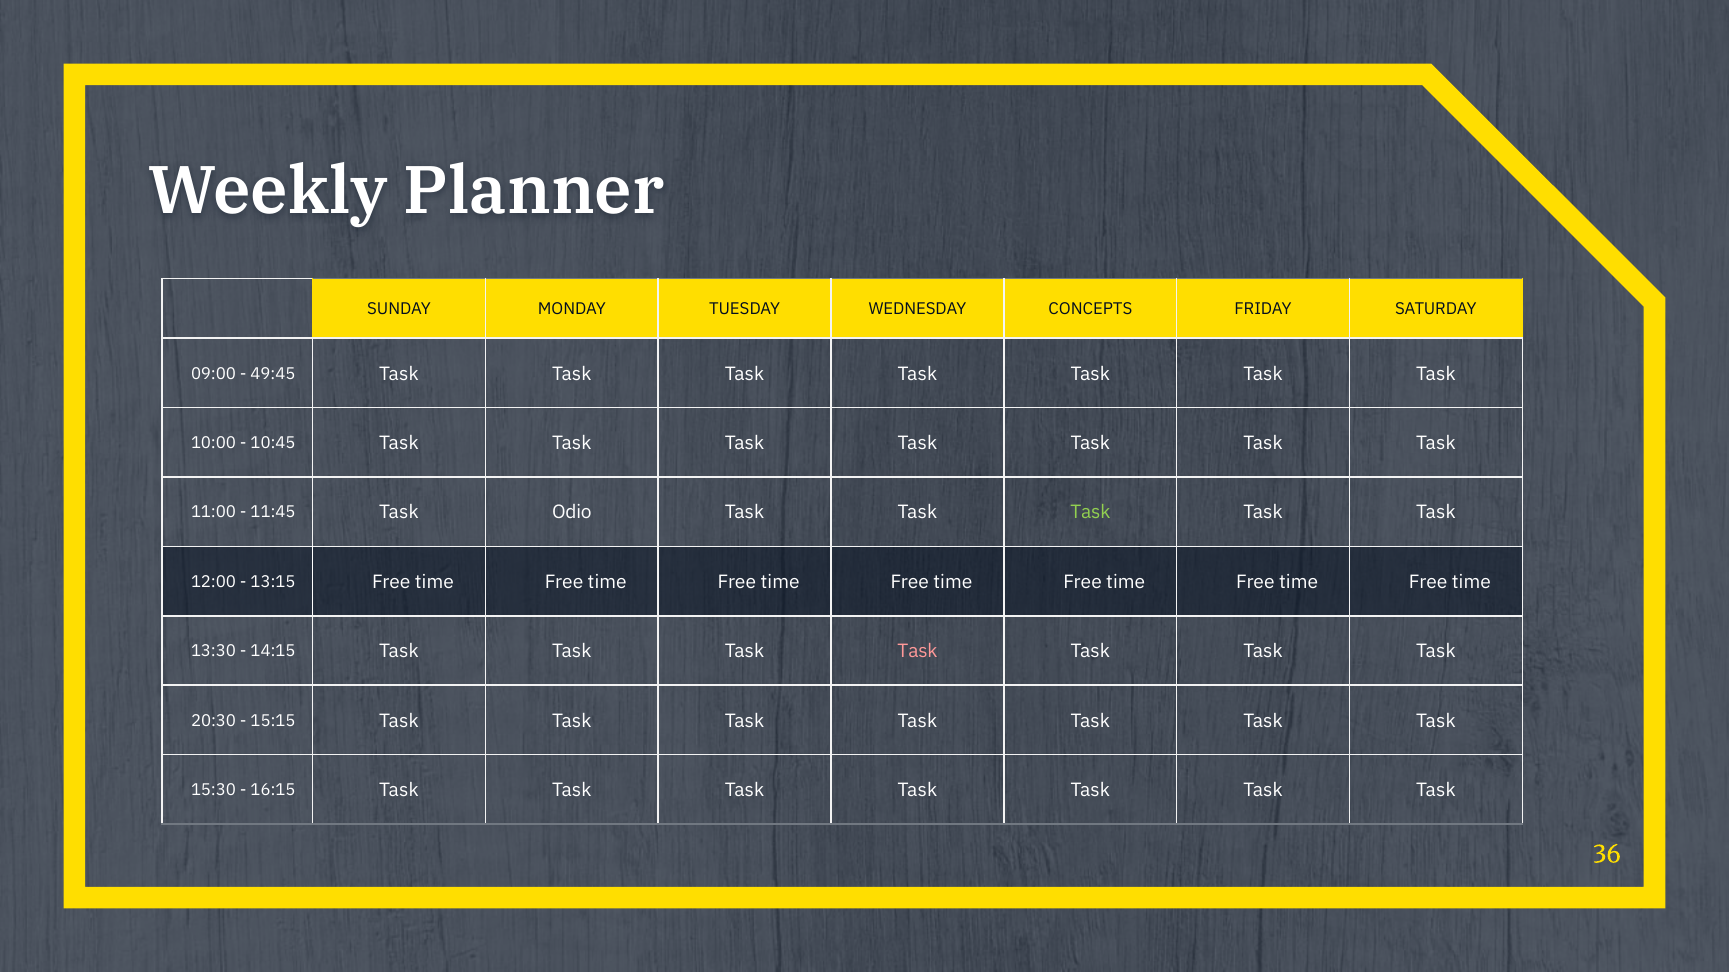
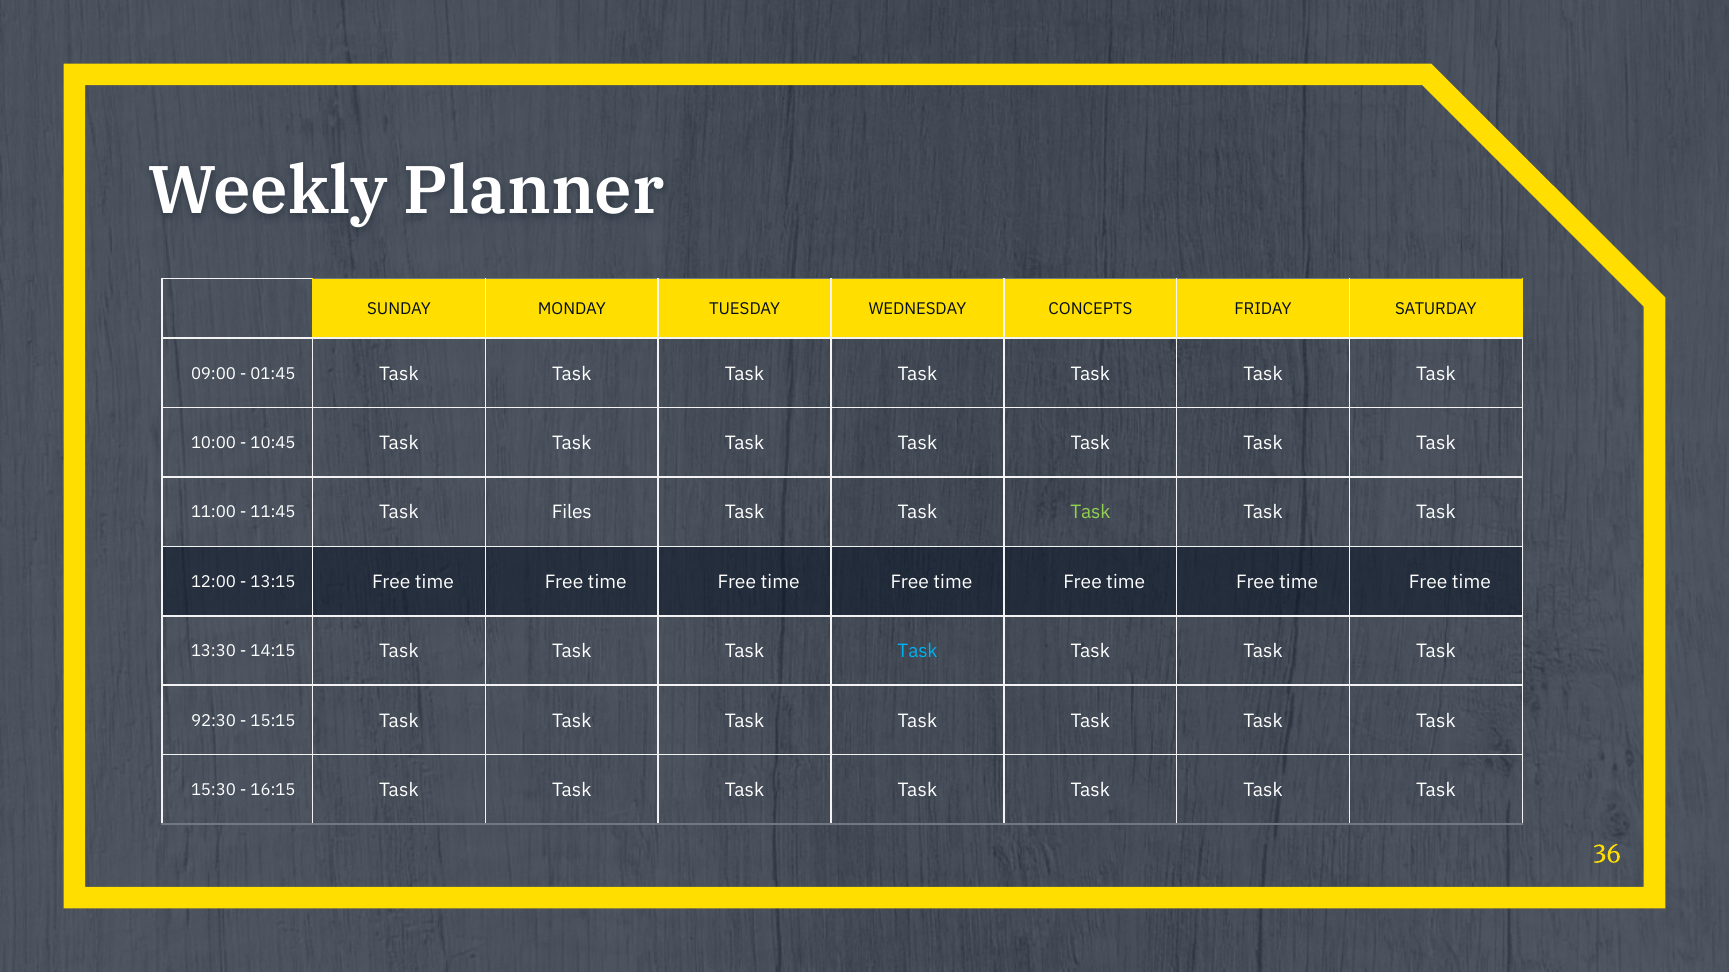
49:45: 49:45 -> 01:45 (273, 374)
Odio: Odio -> Files (572, 513)
Task colour: pink -> light blue (918, 652)
20:30: 20:30 -> 92:30 (214, 721)
